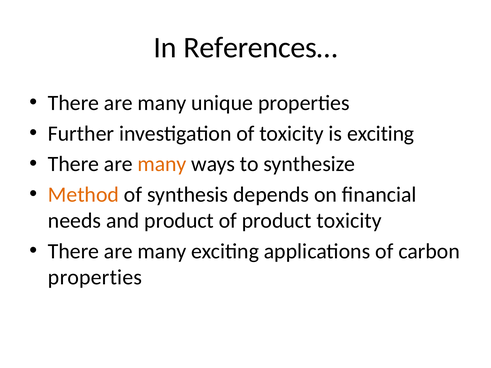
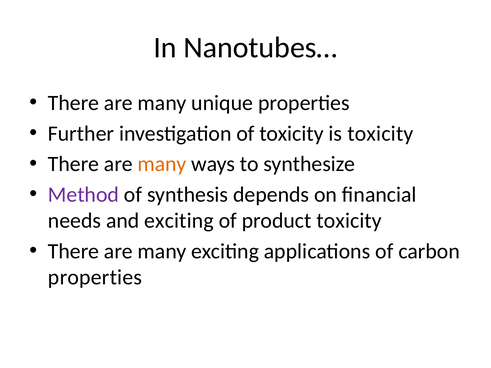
References…: References… -> Nanotubes… (260, 48)
is exciting: exciting -> toxicity (380, 134)
Method colour: orange -> purple (83, 195)
and product: product -> exciting (179, 221)
